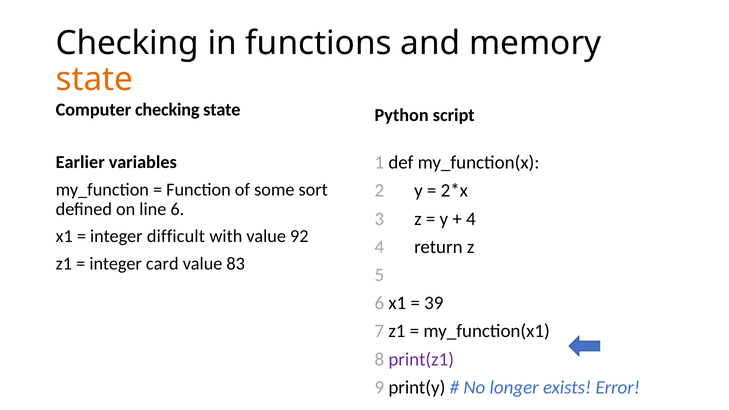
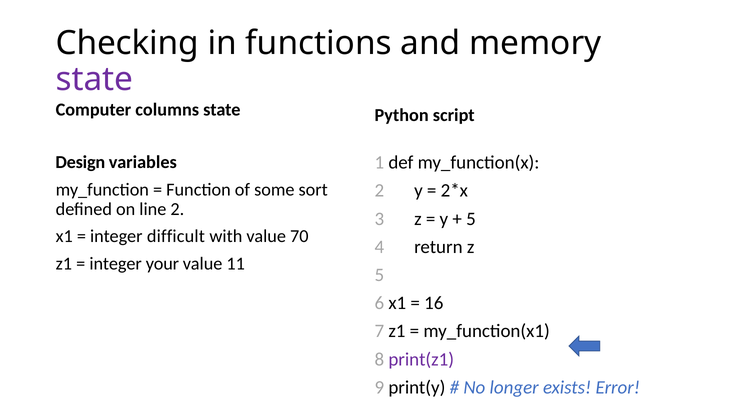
state colour: orange -> purple (95, 79)
Computer checking: checking -> columns (167, 110)
Earlier: Earlier -> Design (80, 162)
line 6: 6 -> 2 (177, 209)
4: 4 -> 5 (471, 219)
92: 92 -> 70 (299, 236)
integer card: card -> your (162, 264)
83: 83 -> 11 (236, 264)
39: 39 -> 16 (434, 303)
